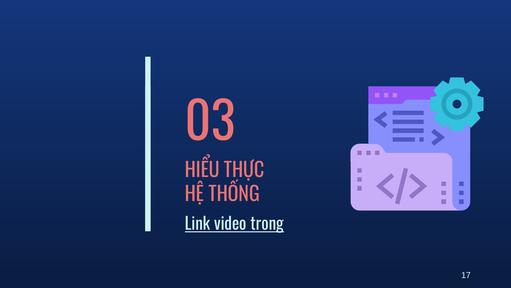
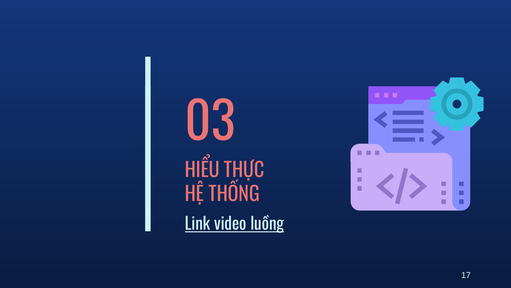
trong: trong -> luồng (267, 224)
